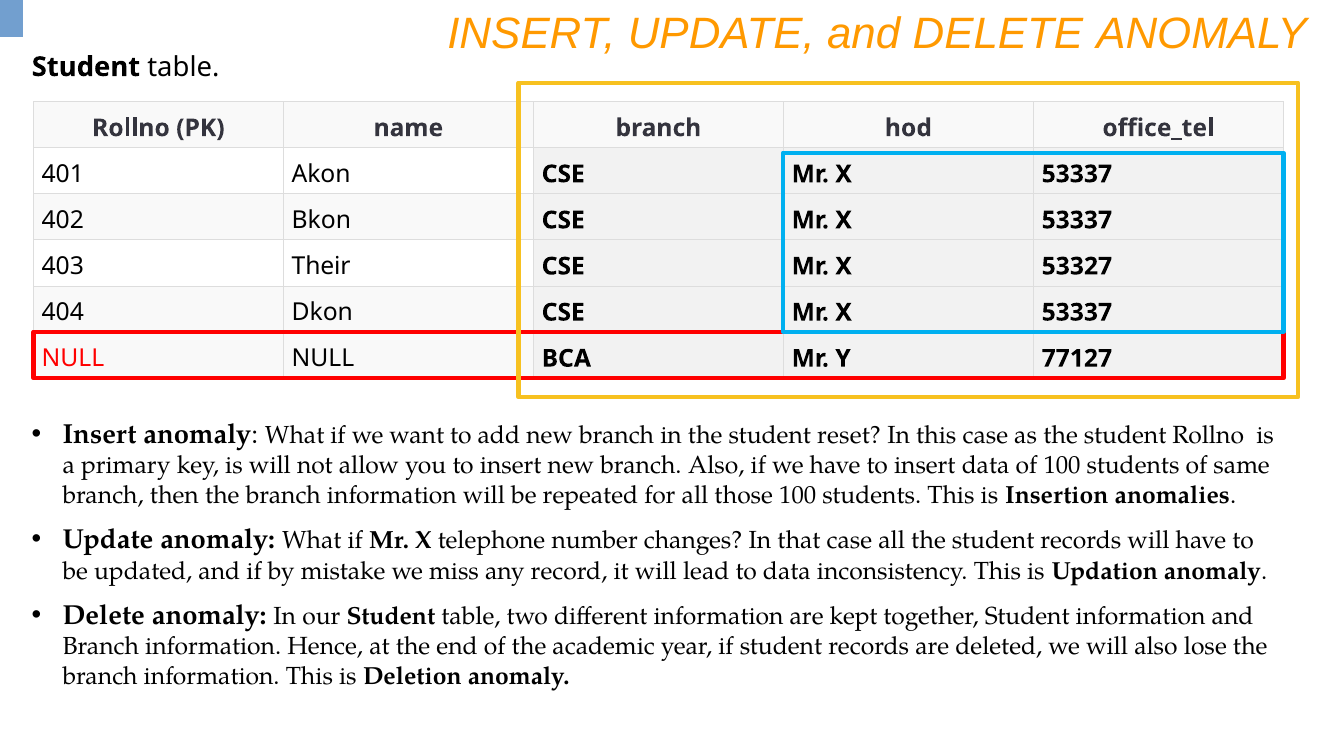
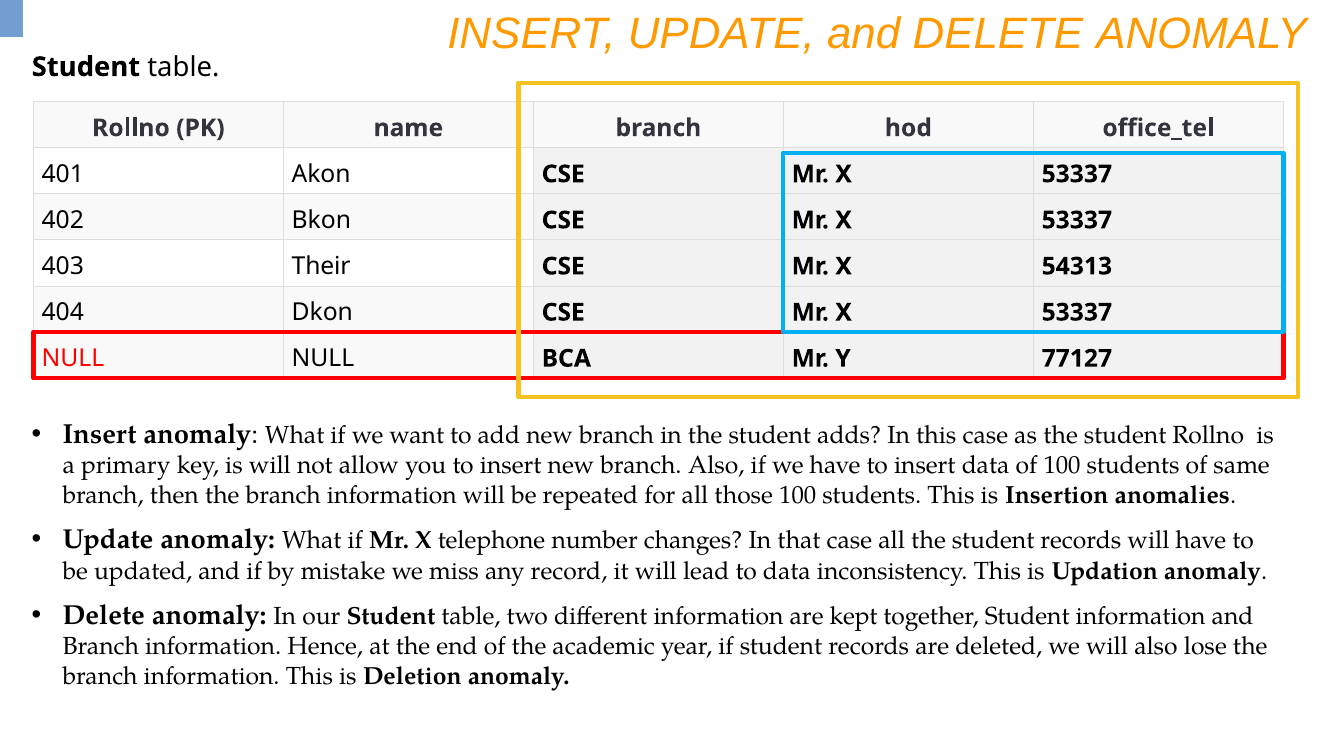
53327: 53327 -> 54313 (1077, 266)
reset: reset -> adds (849, 435)
